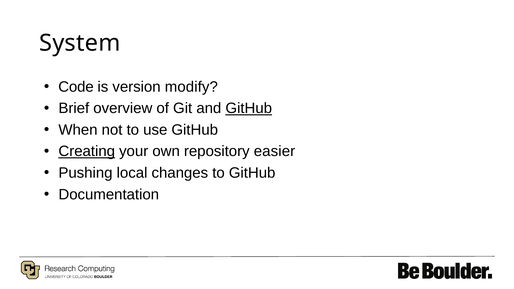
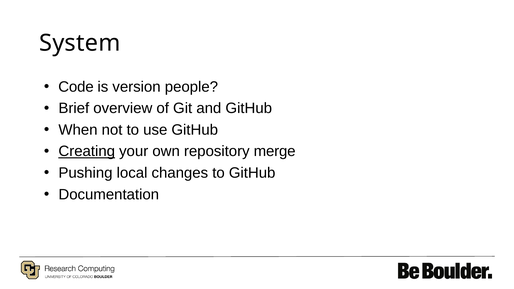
modify: modify -> people (191, 87)
GitHub underline: present -> none (249, 108)
easier: easier -> merge (275, 151)
